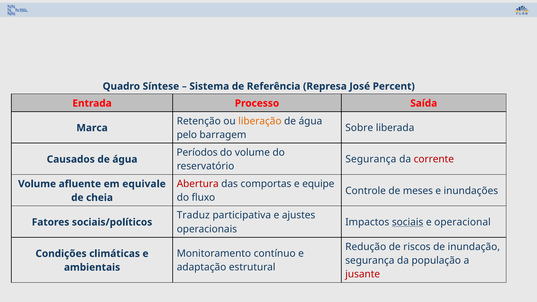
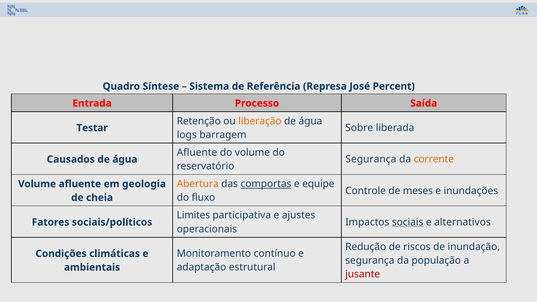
Marca: Marca -> Testar (92, 128)
pelo: pelo -> logs (187, 135)
Períodos: Períodos -> Afluente (197, 152)
corrente colour: red -> orange (434, 159)
Abertura colour: red -> orange (198, 184)
comportas underline: none -> present (266, 184)
equivale: equivale -> geologia (144, 184)
Traduz: Traduz -> Limites (193, 215)
operacional: operacional -> alternativos (462, 222)
